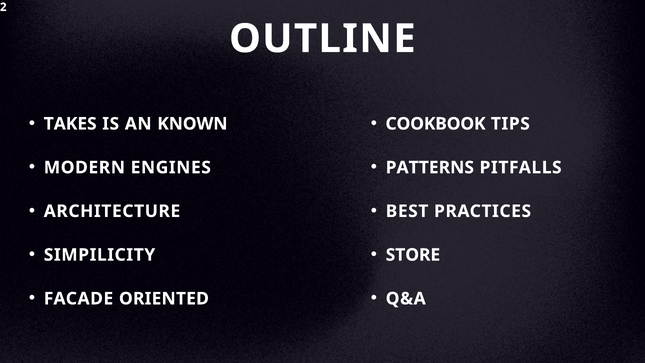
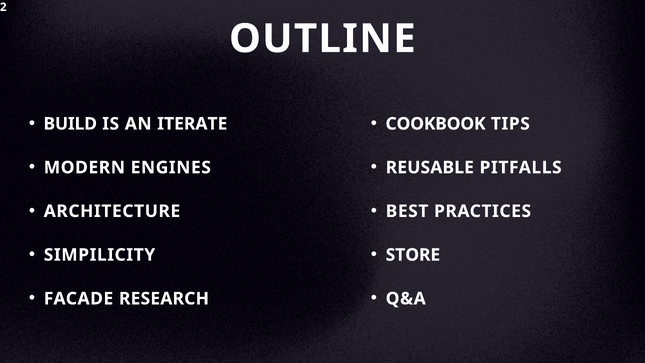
TAKES: TAKES -> BUILD (70, 124)
KNOWN: KNOWN -> ITERATE (192, 124)
PATTERNS: PATTERNS -> REUSABLE (430, 167)
ORIENTED: ORIENTED -> RESEARCH (164, 298)
